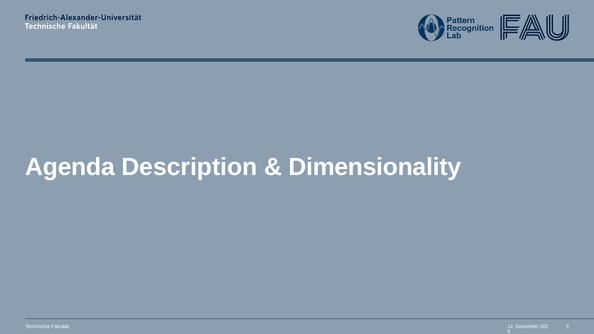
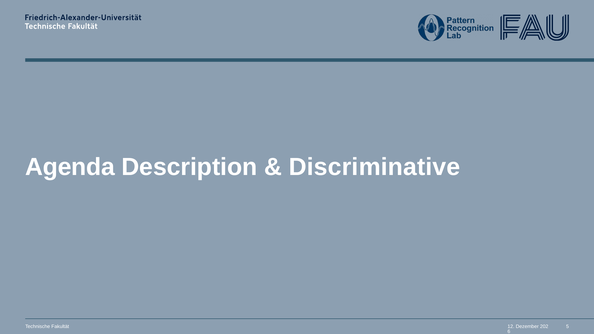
Dimensionality: Dimensionality -> Discriminative (375, 167)
